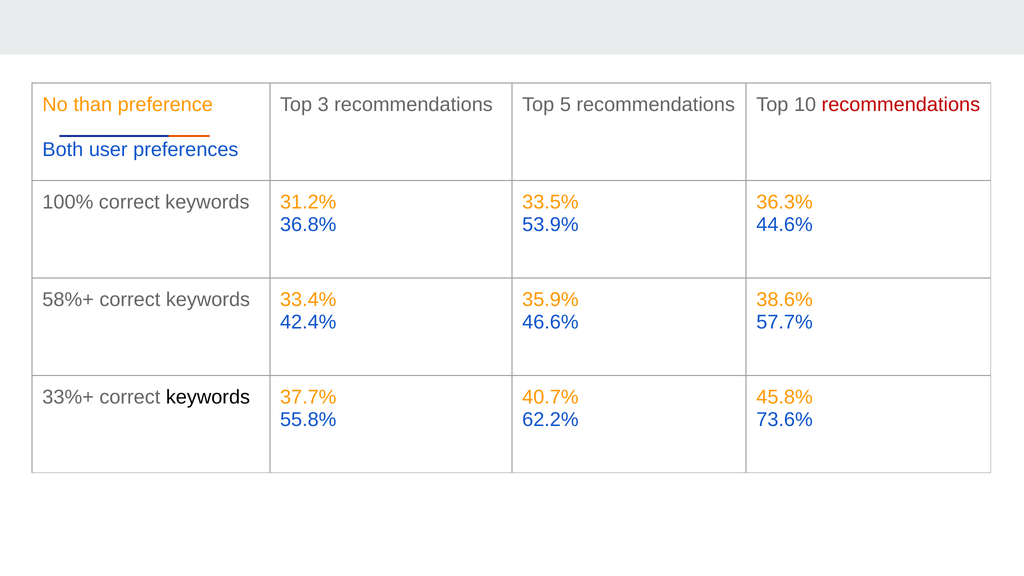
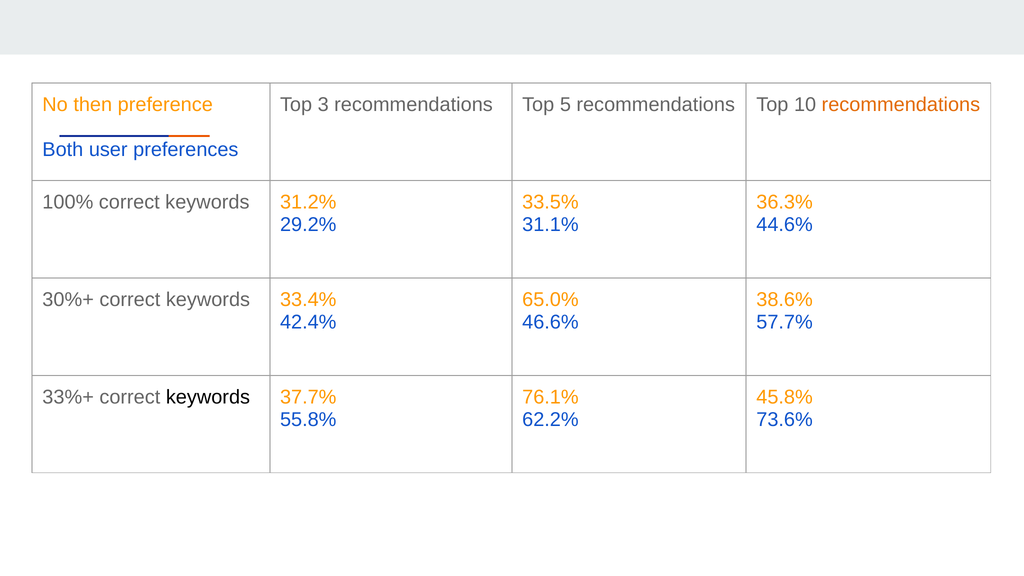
than: than -> then (93, 105)
recommendations colour: red -> orange (901, 105)
36.8%: 36.8% -> 29.2% (308, 225)
53.9%: 53.9% -> 31.1% (550, 225)
58%+: 58%+ -> 30%+ (68, 300)
35.9%: 35.9% -> 65.0% (550, 300)
40.7%: 40.7% -> 76.1% (550, 397)
